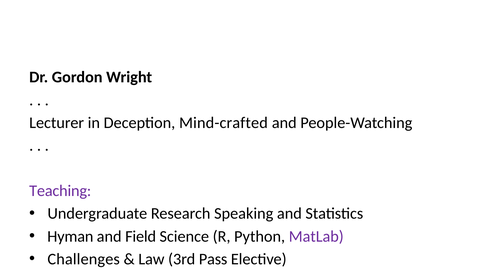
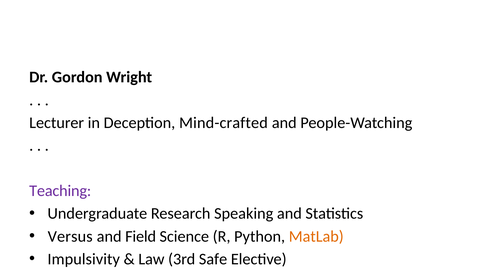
Hyman: Hyman -> Versus (70, 236)
MatLab colour: purple -> orange (316, 236)
Challenges: Challenges -> Impulsivity (84, 259)
Pass: Pass -> Safe (213, 259)
